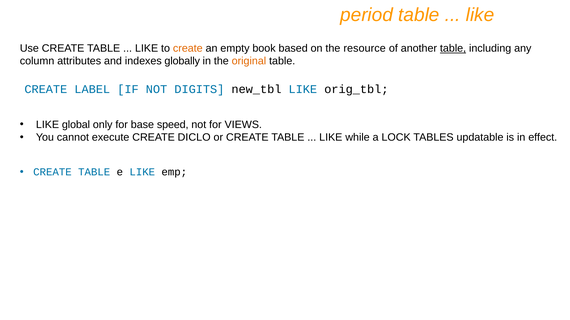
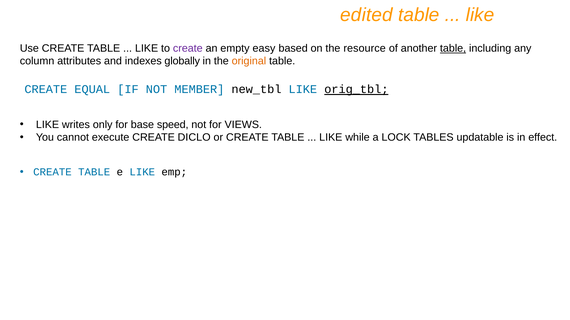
period: period -> edited (367, 15)
create colour: orange -> purple (188, 48)
book: book -> easy (264, 48)
LABEL: LABEL -> EQUAL (92, 90)
DIGITS: DIGITS -> MEMBER (199, 90)
orig_tbl underline: none -> present (356, 90)
global: global -> writes (76, 125)
